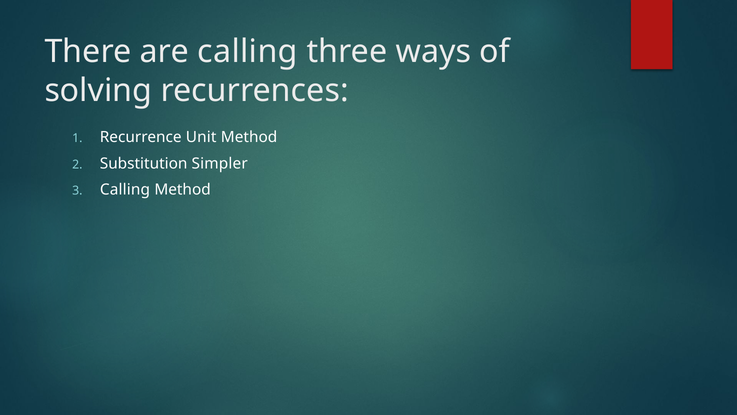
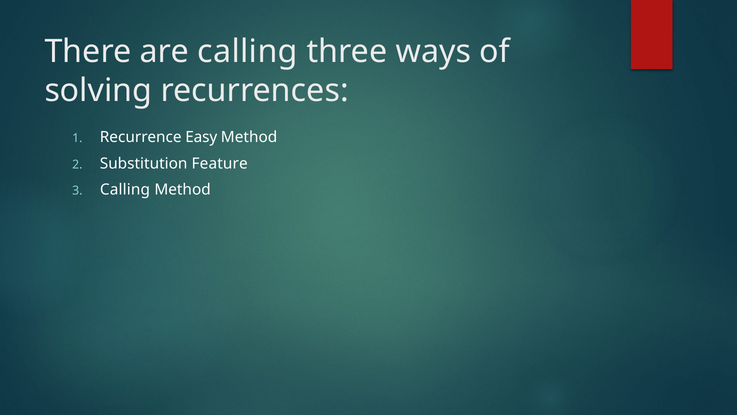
Unit: Unit -> Easy (201, 137)
Simpler: Simpler -> Feature (220, 163)
